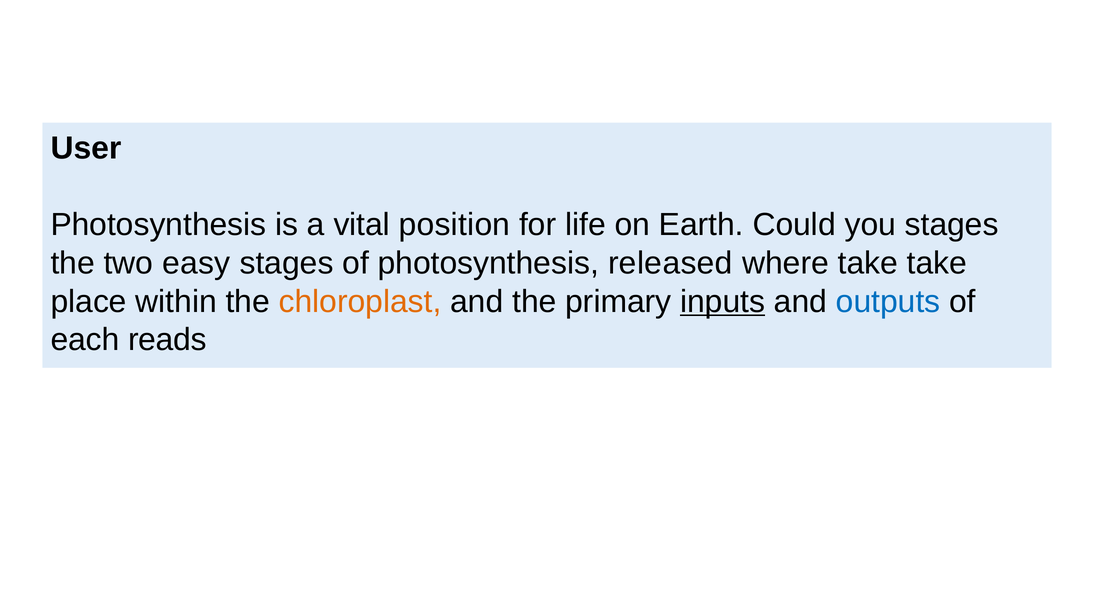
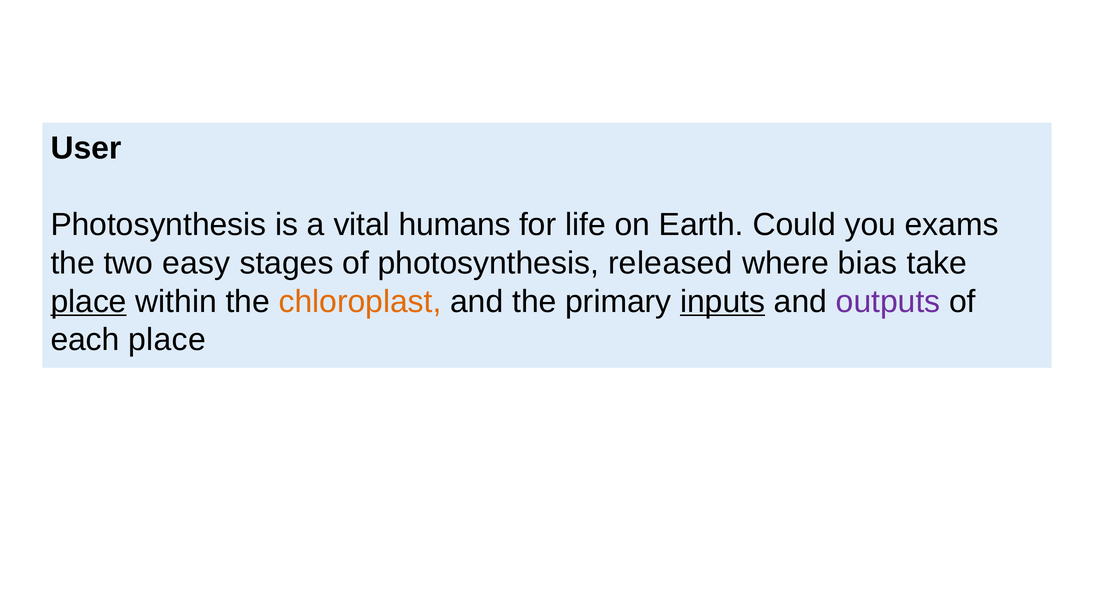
position: position -> humans (455, 225)
you stages: stages -> exams (952, 225)
where take: take -> bias (868, 263)
place underline: none -> present (89, 301)
outputs colour: blue -> purple (888, 301)
each reads: reads -> place (167, 340)
